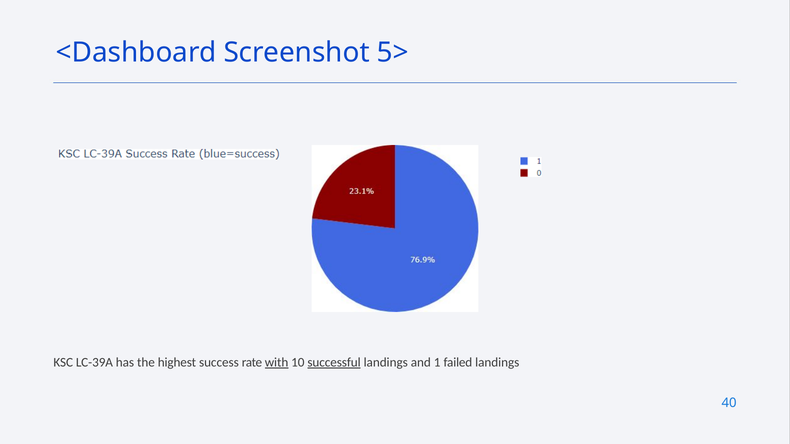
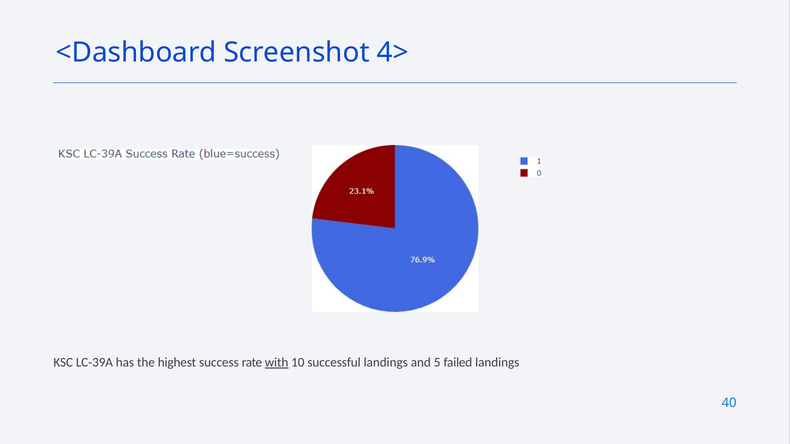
5>: 5> -> 4> (393, 53)
successful underline: present -> none (334, 363)
1: 1 -> 5 (437, 363)
